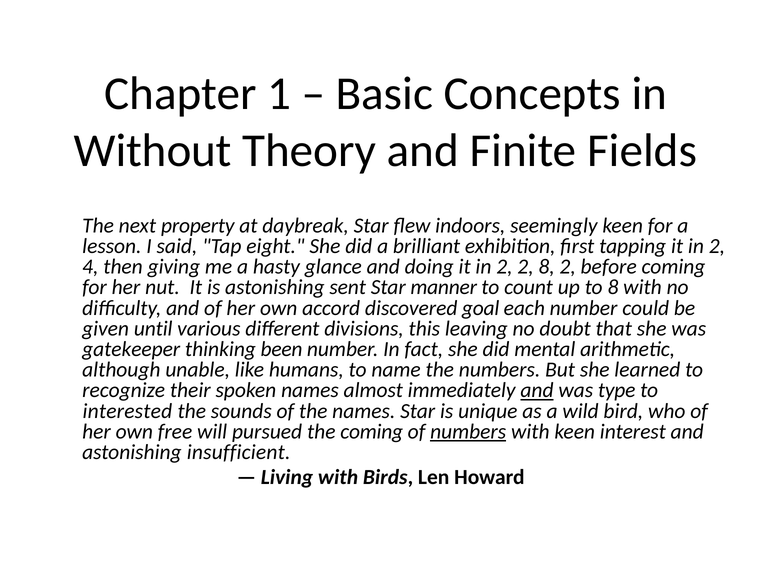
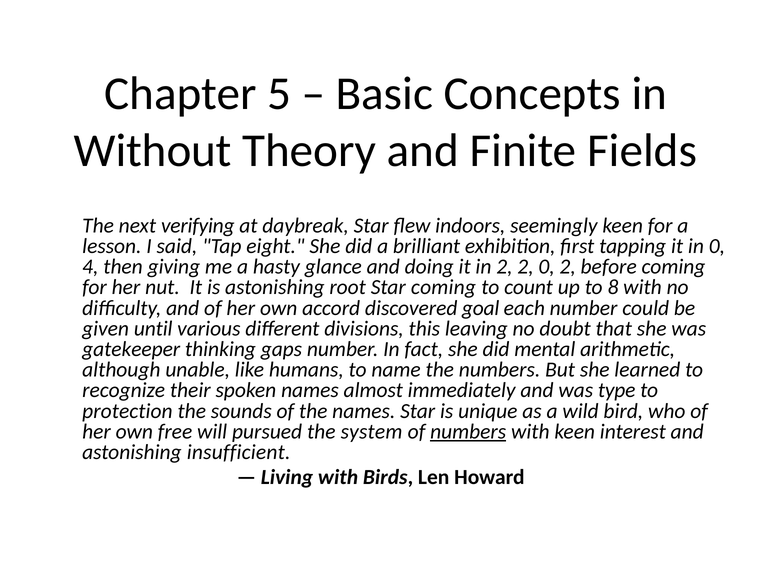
1: 1 -> 5 (279, 94)
property: property -> verifying (198, 226)
tapping it in 2: 2 -> 0 (717, 246)
2 8: 8 -> 0 (547, 267)
sent: sent -> root (348, 287)
Star manner: manner -> coming (443, 287)
been: been -> gaps (281, 349)
and underline: present -> none (537, 390)
interested: interested -> protection (127, 411)
the coming: coming -> system (372, 432)
